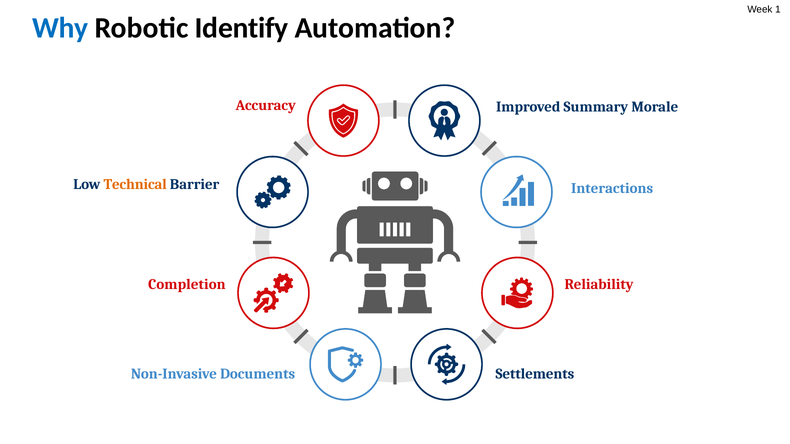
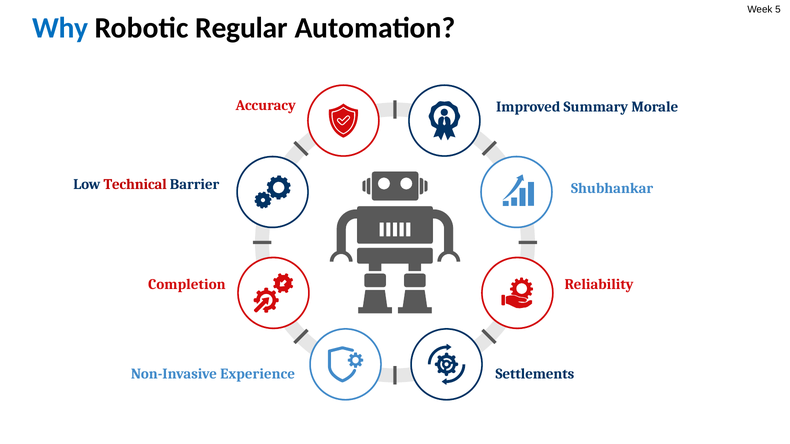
1: 1 -> 5 (778, 10)
Identify: Identify -> Regular (242, 28)
Technical colour: orange -> red (135, 185)
Interactions: Interactions -> Shubhankar (612, 189)
Documents: Documents -> Experience (258, 374)
